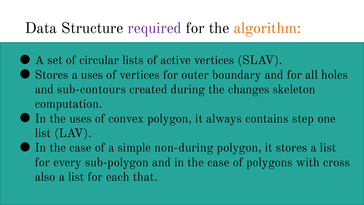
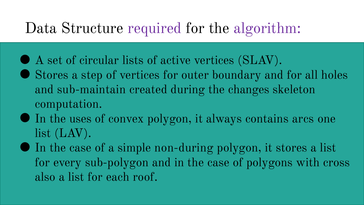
algorithm colour: orange -> purple (267, 28)
a uses: uses -> step (92, 75)
sub-contours: sub-contours -> sub-maintain (92, 89)
step: step -> arcs (303, 118)
that: that -> roof (145, 177)
